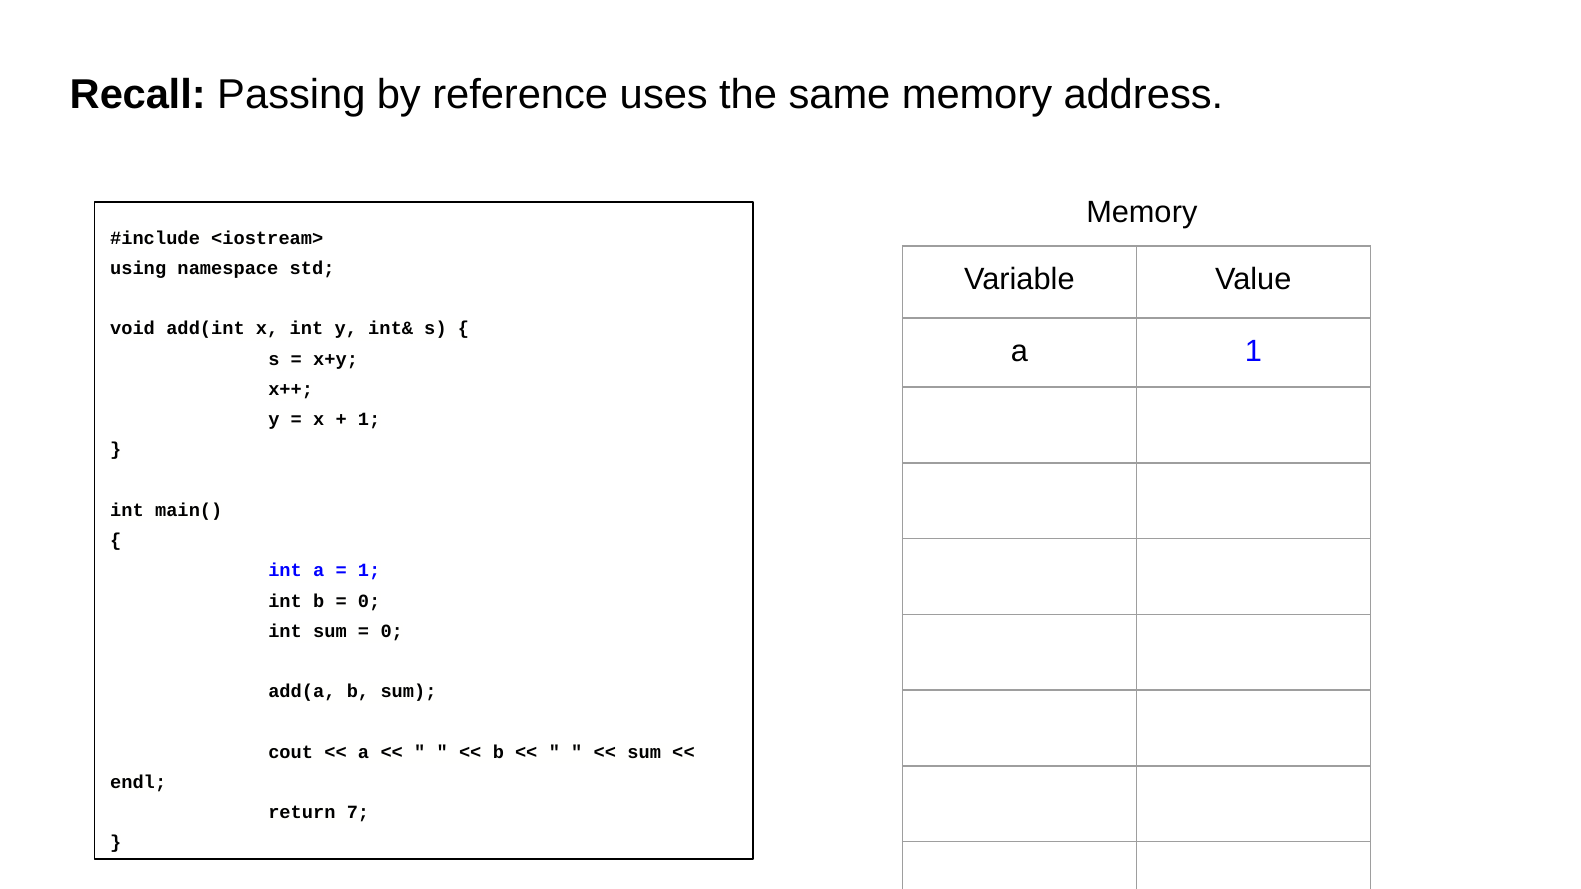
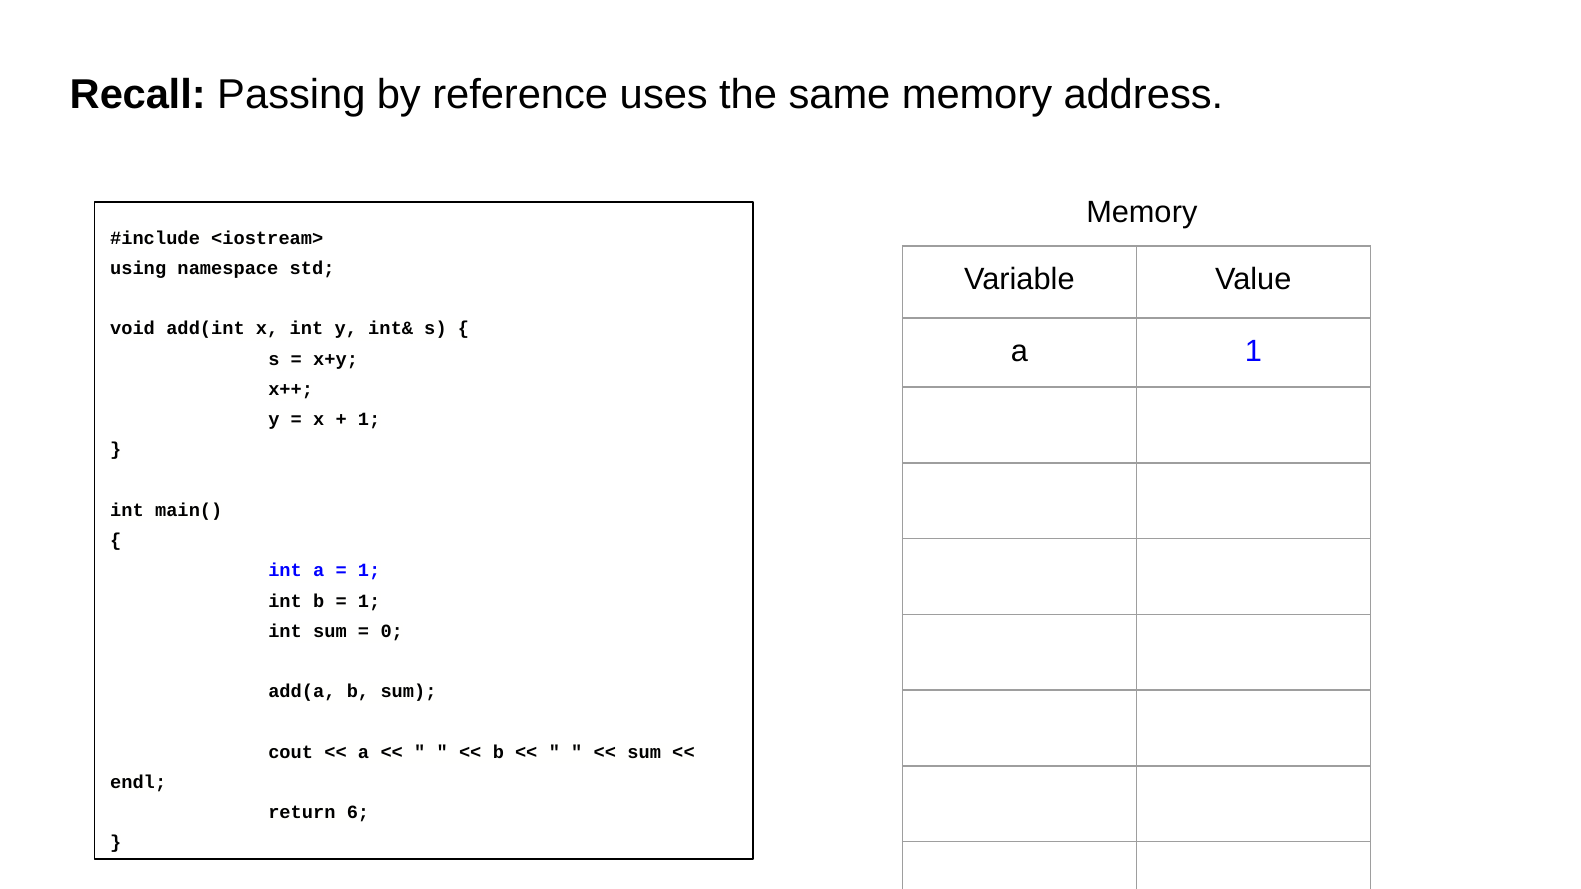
0: 0 -> 1 (369, 601)
7: 7 -> 6 (358, 813)
